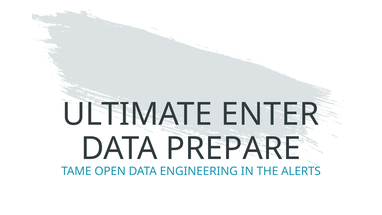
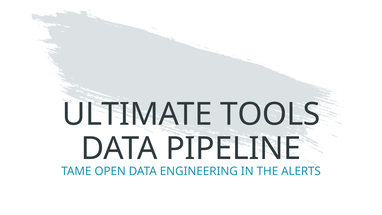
ENTER: ENTER -> TOOLS (270, 114)
PREPARE: PREPARE -> PIPELINE (233, 149)
